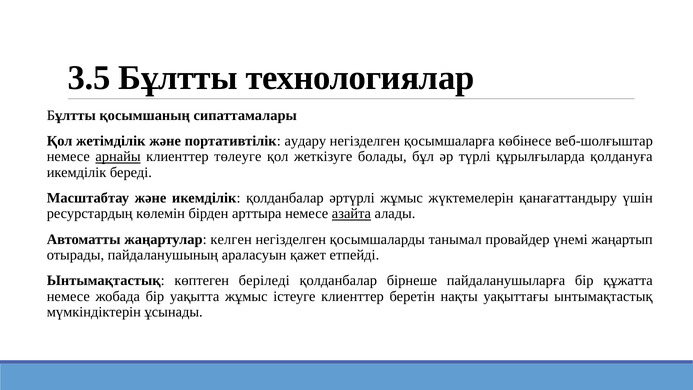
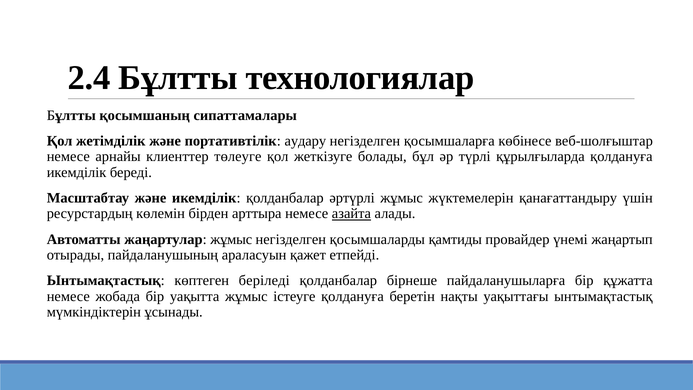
3.5: 3.5 -> 2.4 (89, 78)
арнайы underline: present -> none (118, 157)
жаңартулар келген: келген -> жұмыс (231, 239)
танымал: танымал -> қамтиды (455, 239)
істеуге клиенттер: клиенттер -> қолдануға (353, 296)
